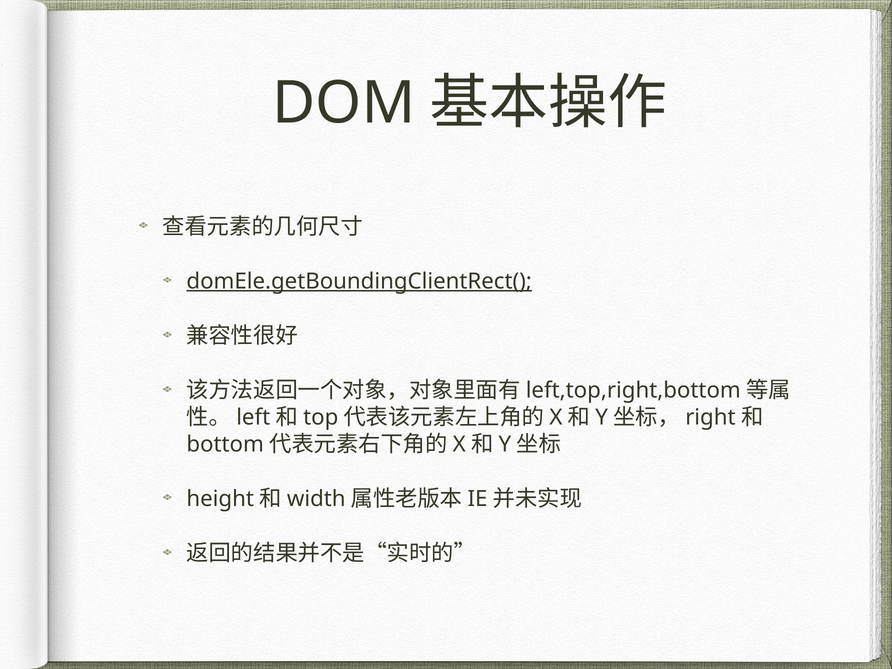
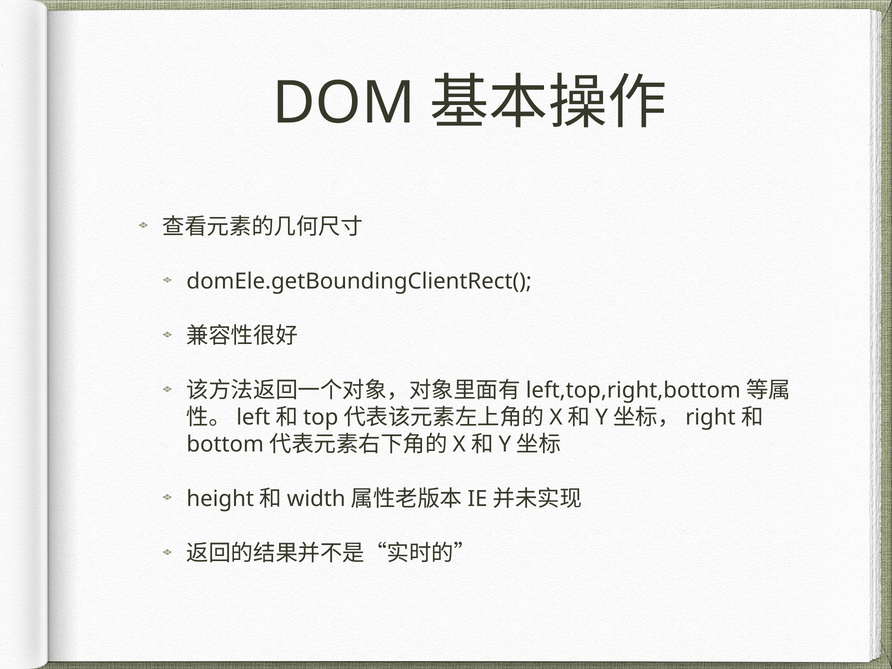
domEle.getBoundingClientRect( underline: present -> none (359, 281)
